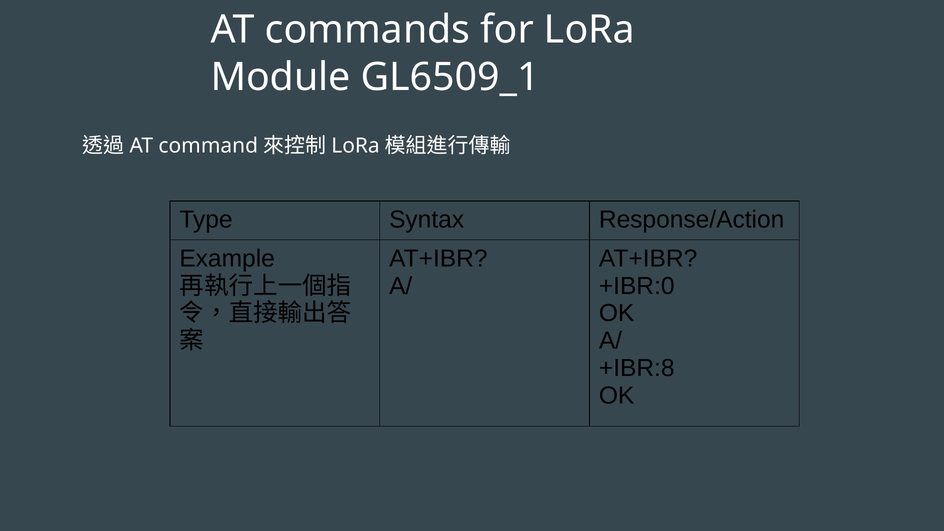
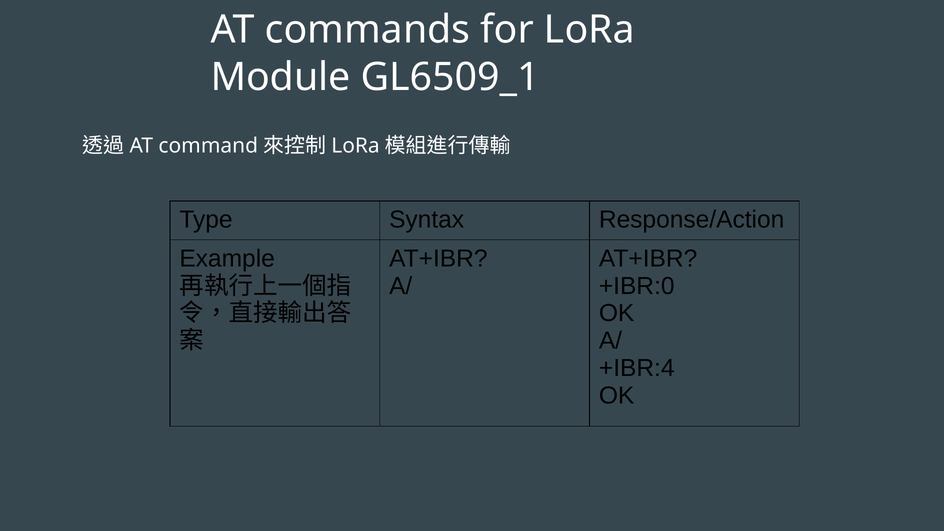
+IBR:8: +IBR:8 -> +IBR:4 (637, 368)
